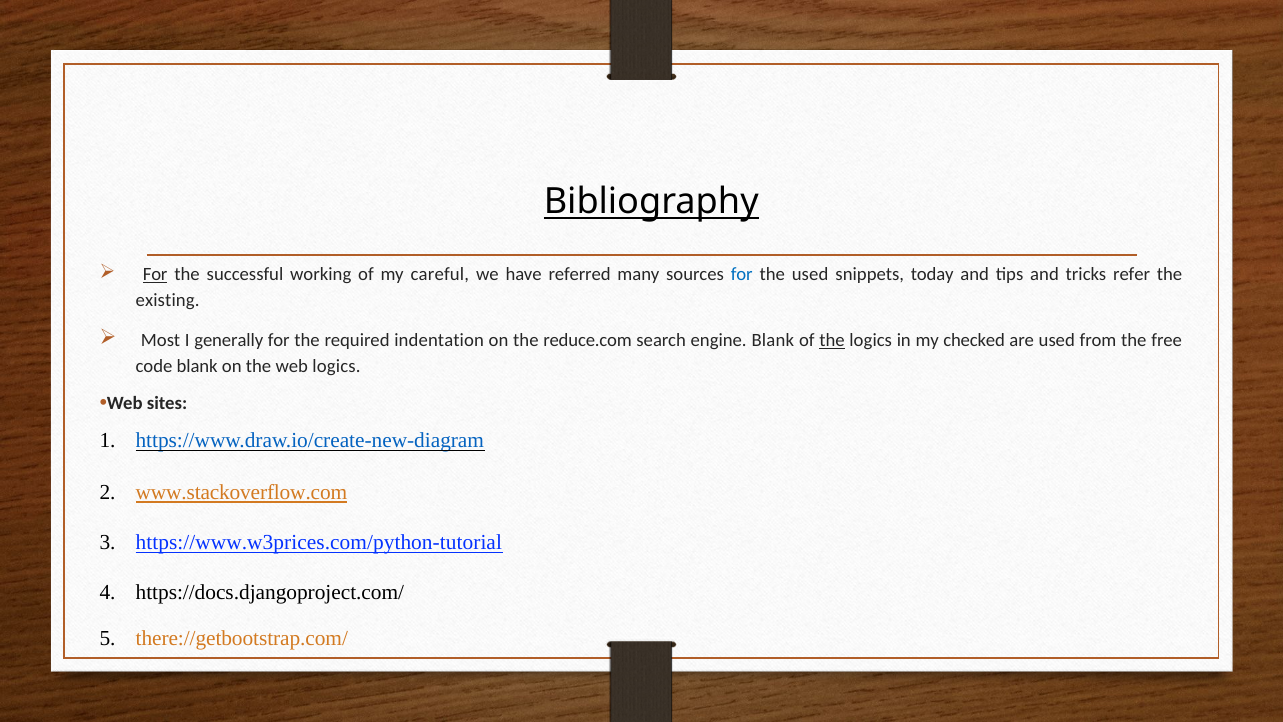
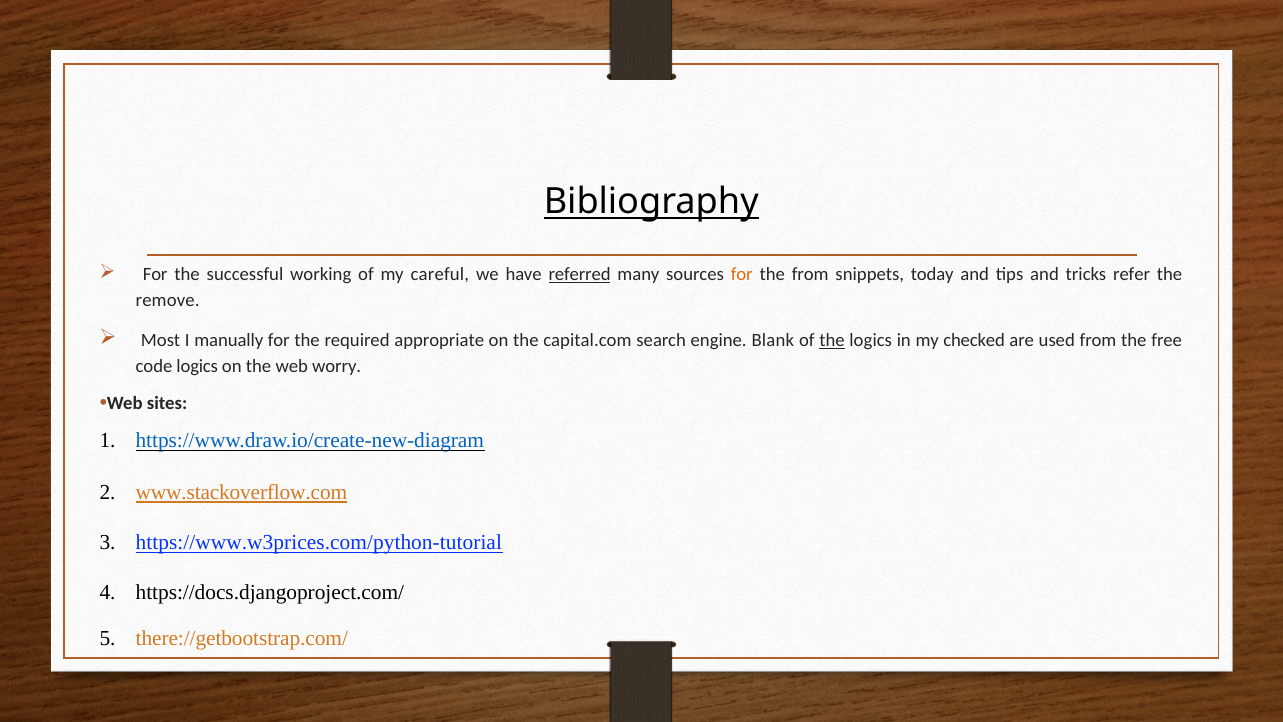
For underline: present -> none (155, 275)
referred underline: none -> present (580, 275)
for colour: blue -> orange (742, 275)
the used: used -> from (810, 275)
existing: existing -> remove (168, 301)
generally: generally -> manually (229, 340)
indentation: indentation -> appropriate (439, 340)
reduce.com: reduce.com -> capital.com (587, 340)
code blank: blank -> logics (197, 366)
web logics: logics -> worry (337, 366)
